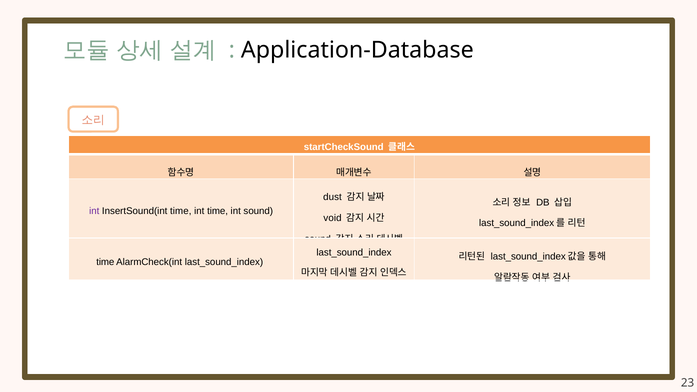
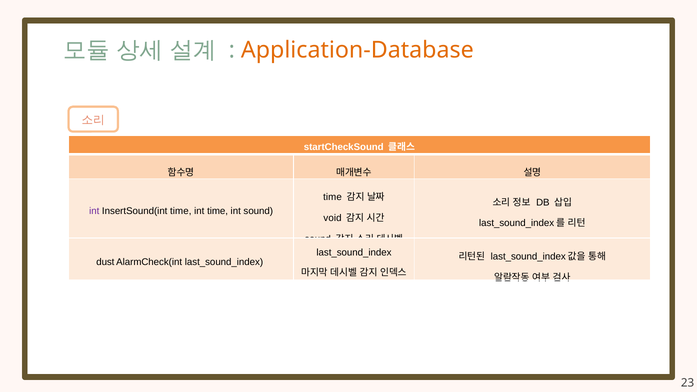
Application-Database colour: black -> orange (357, 50)
dust: dust -> time (332, 197)
time: time -> dust (105, 262)
